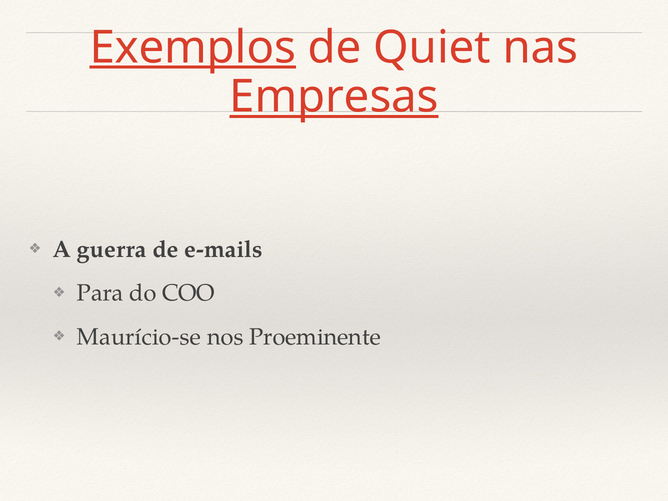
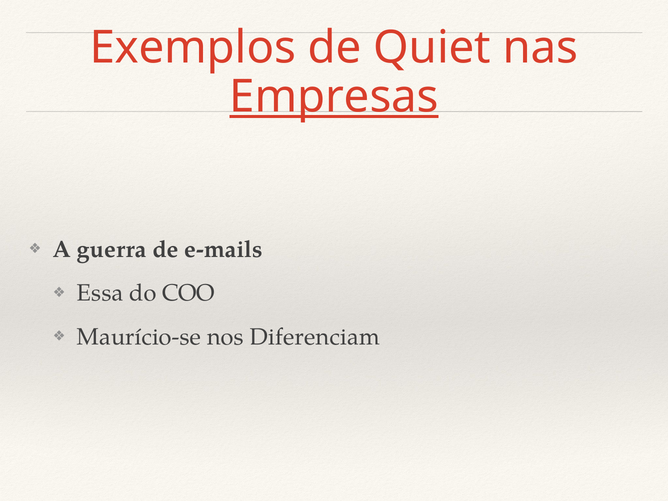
Exemplos underline: present -> none (193, 47)
Para: Para -> Essa (100, 293)
Proeminente: Proeminente -> Diferenciam (315, 337)
